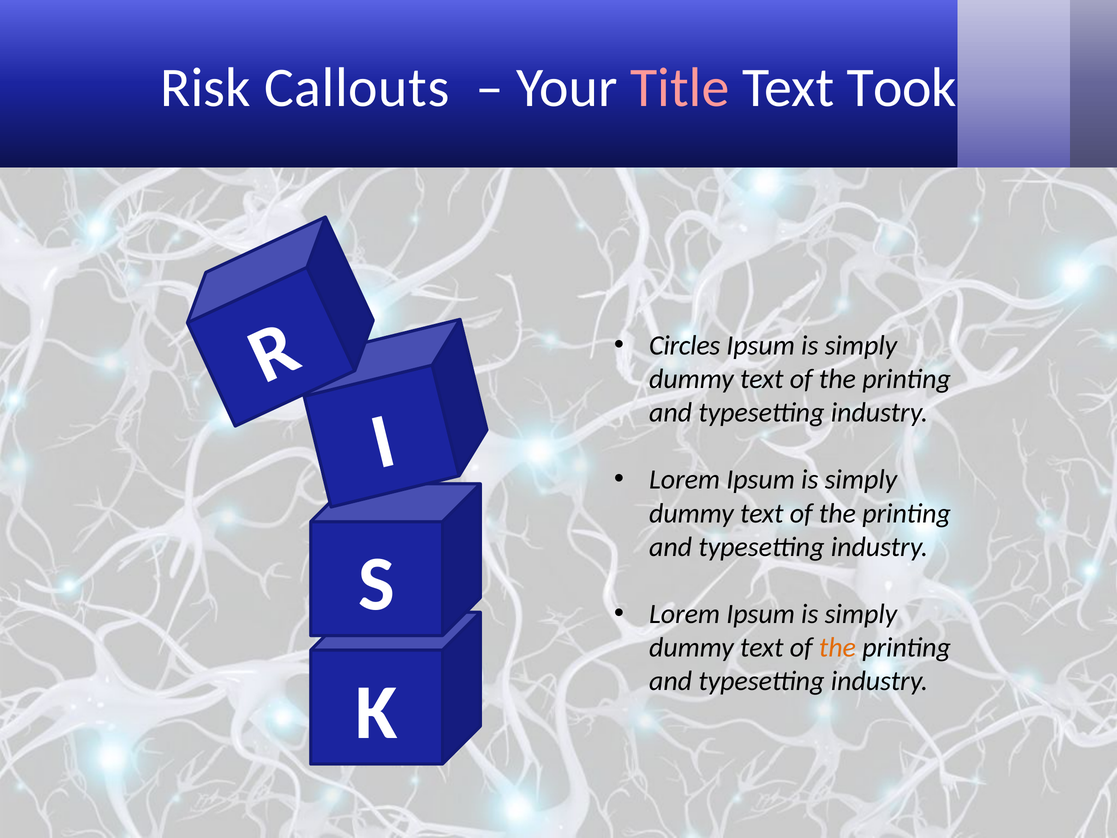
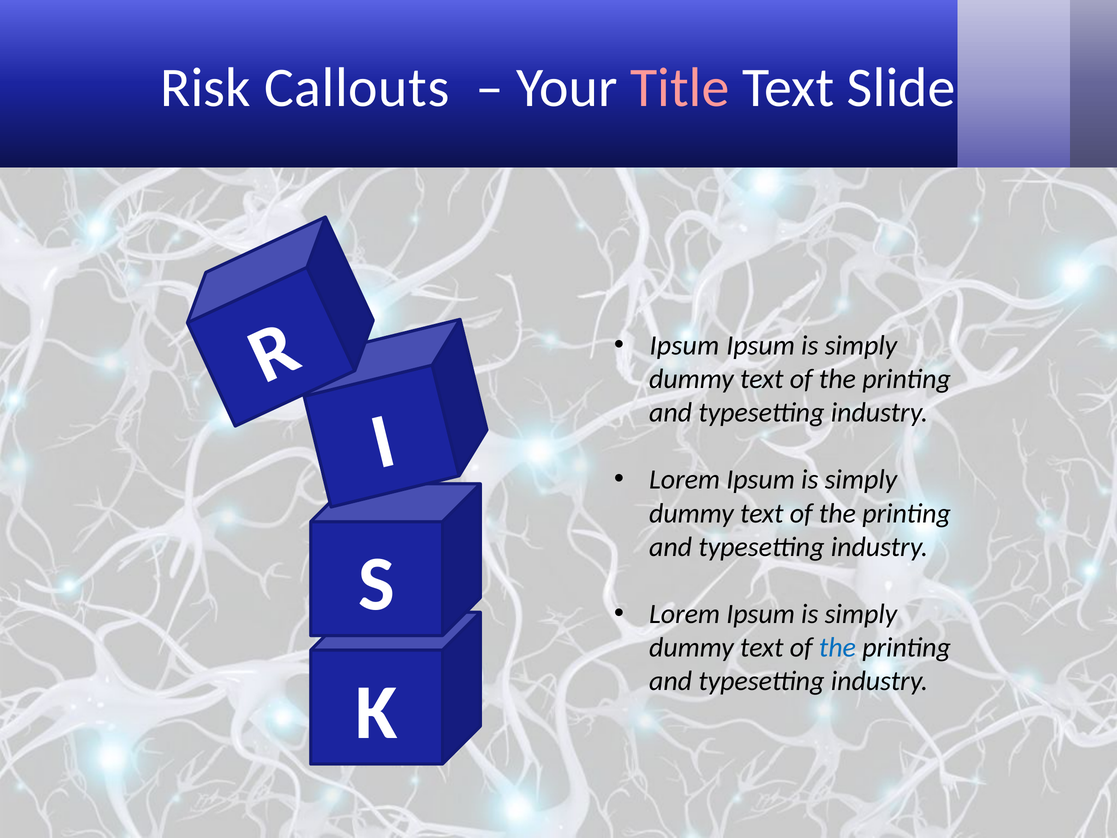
Took: Took -> Slide (901, 88)
Circles: Circles -> Ipsum (684, 346)
the colour: orange -> blue (837, 647)
